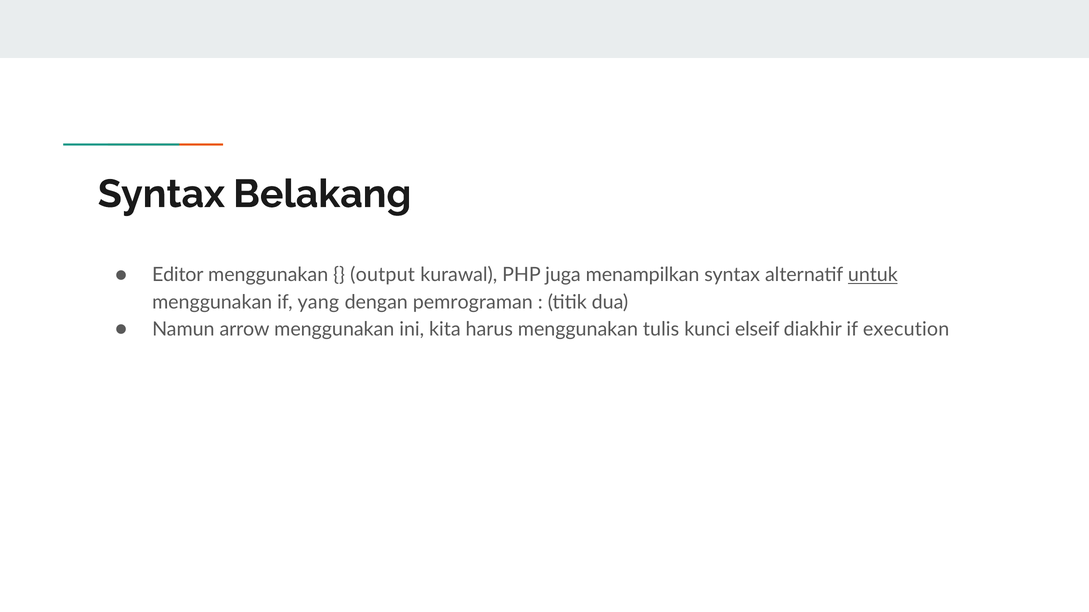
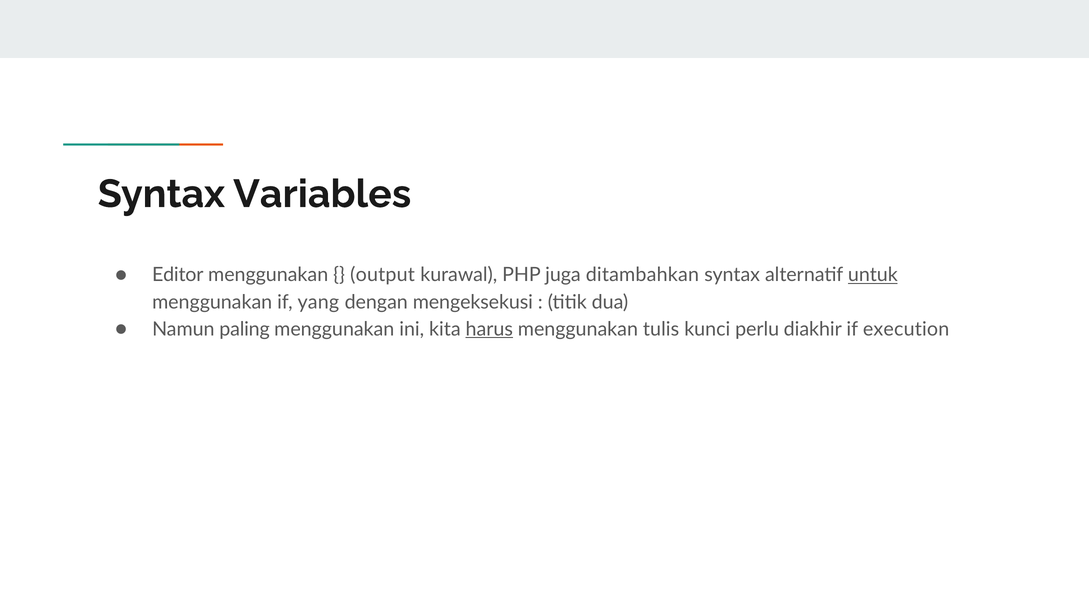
Belakang: Belakang -> Variables (322, 194)
menampilkan: menampilkan -> ditambahkan (642, 275)
pemrograman: pemrograman -> mengeksekusi (473, 302)
arrow: arrow -> paling (245, 329)
harus underline: none -> present (489, 329)
elseif: elseif -> perlu (757, 329)
